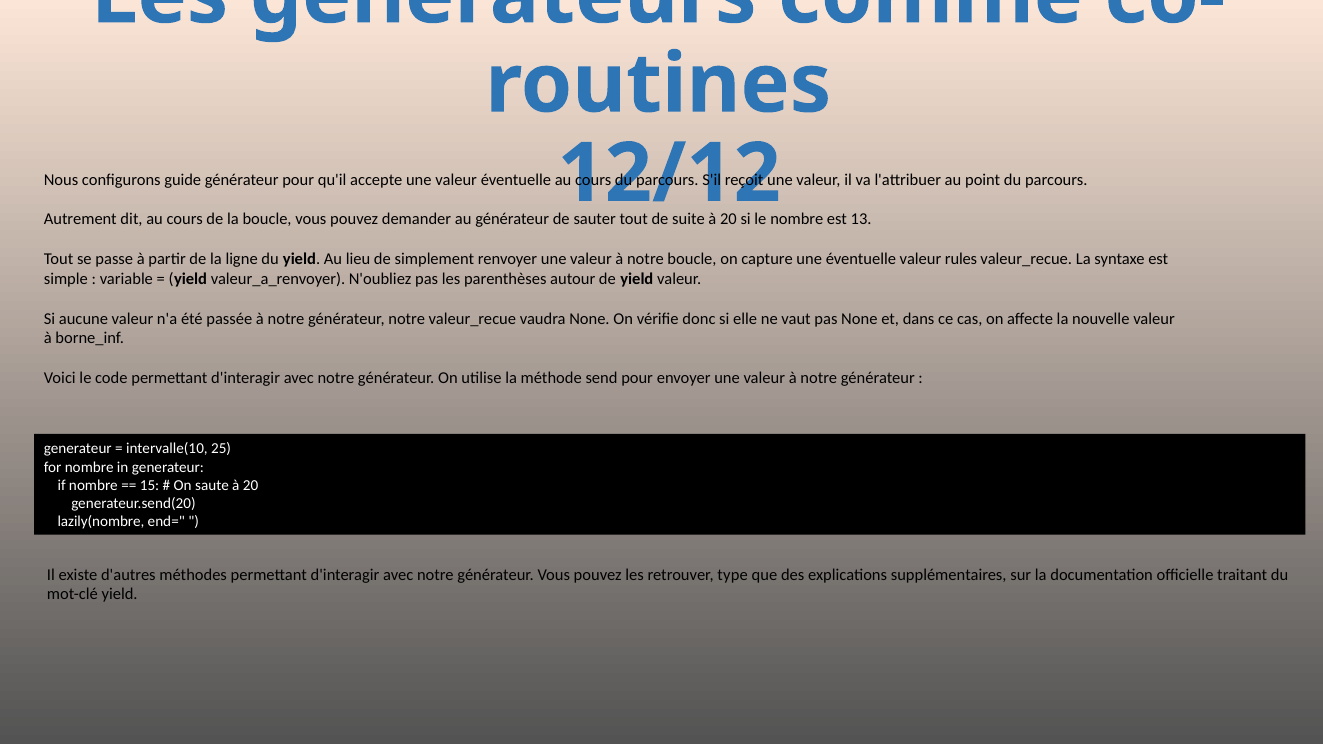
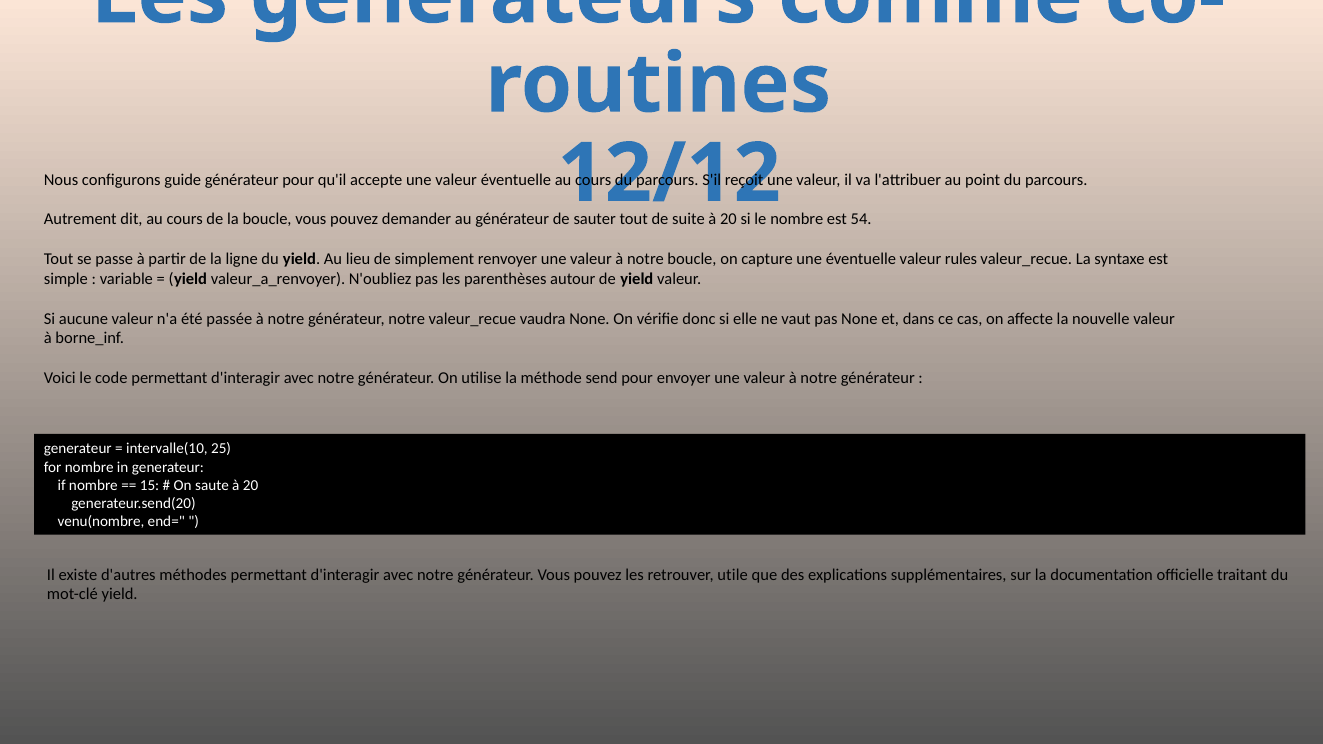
13: 13 -> 54 (861, 220)
lazily(nombre: lazily(nombre -> venu(nombre (101, 522)
type: type -> utile (733, 575)
